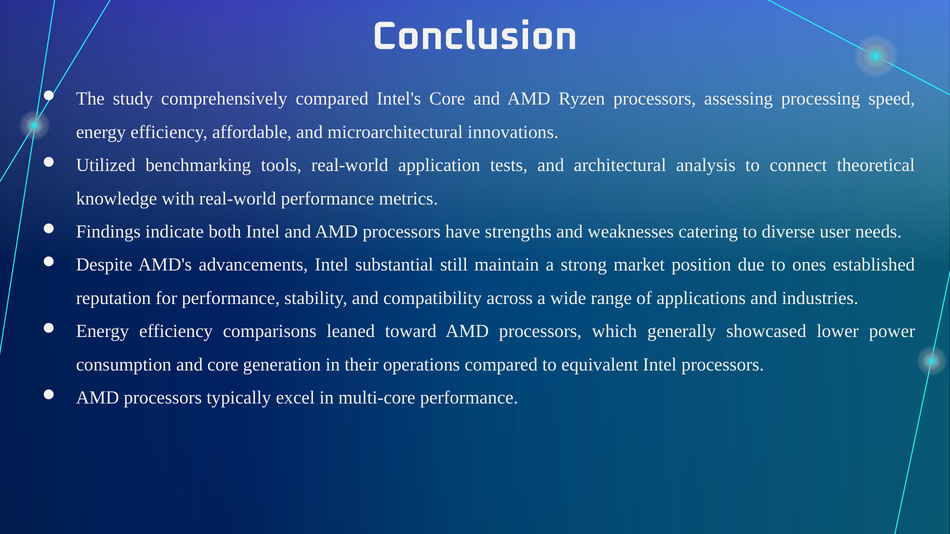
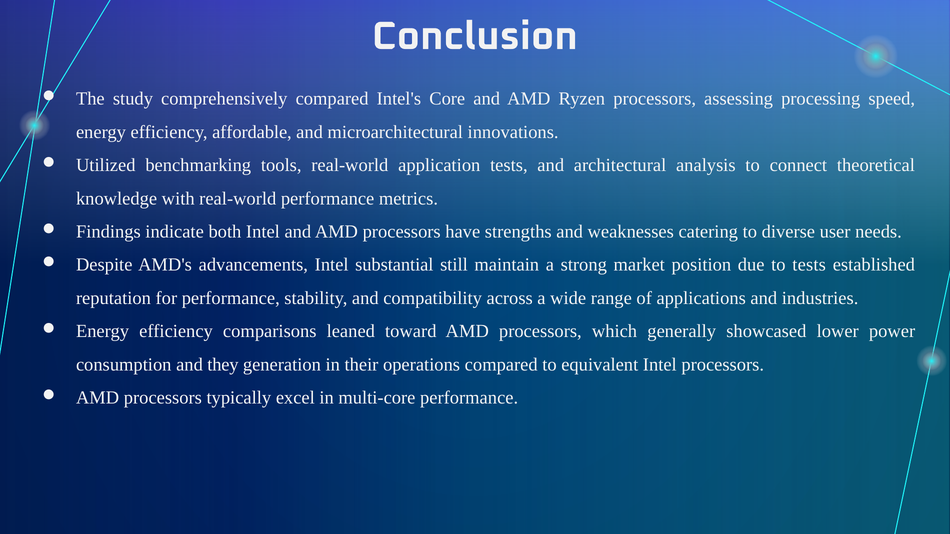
to ones: ones -> tests (809, 265)
and core: core -> they (223, 365)
